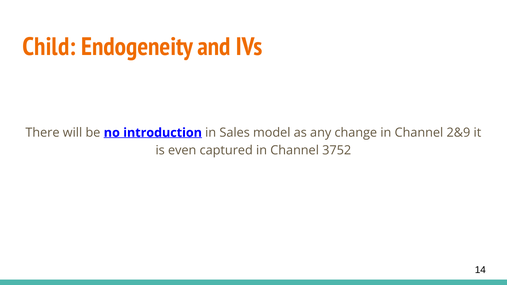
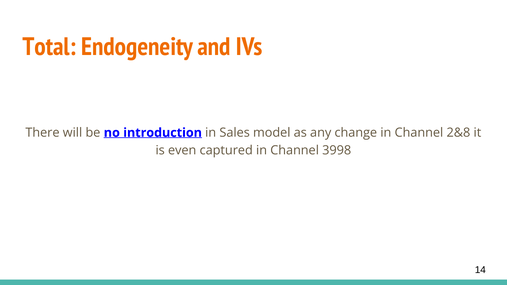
Child: Child -> Total (49, 47)
2&9: 2&9 -> 2&8 (458, 133)
3752: 3752 -> 3998 (337, 150)
